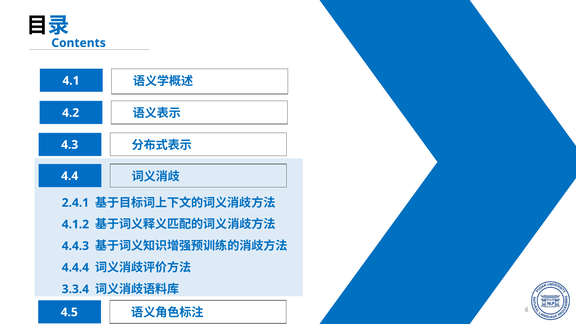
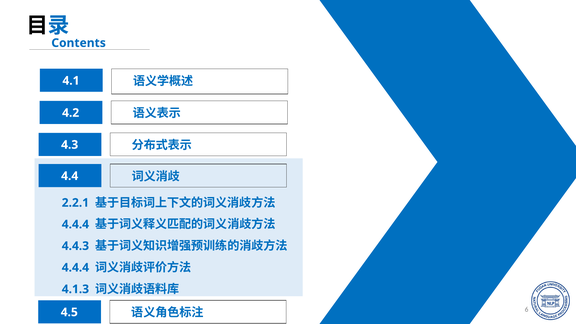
2.4.1: 2.4.1 -> 2.2.1 (75, 203)
4.1.2: 4.1.2 -> 4.4.4 (75, 224)
3.3.4: 3.3.4 -> 4.1.3 (75, 289)
